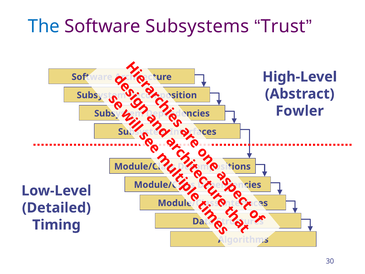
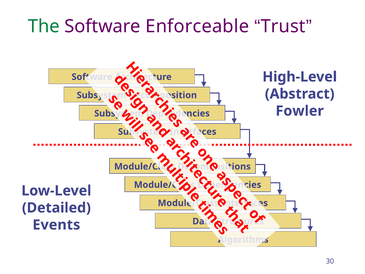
The colour: blue -> green (44, 26)
Subsystems: Subsystems -> Enforceable (197, 26)
Timing: Timing -> Events (56, 225)
